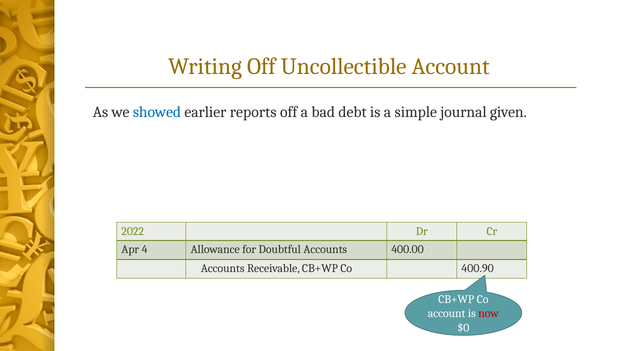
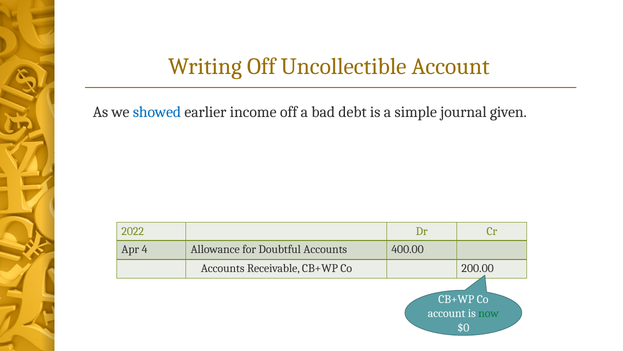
reports: reports -> income (253, 112)
400.90: 400.90 -> 200.00 (478, 268)
now colour: red -> green (489, 313)
